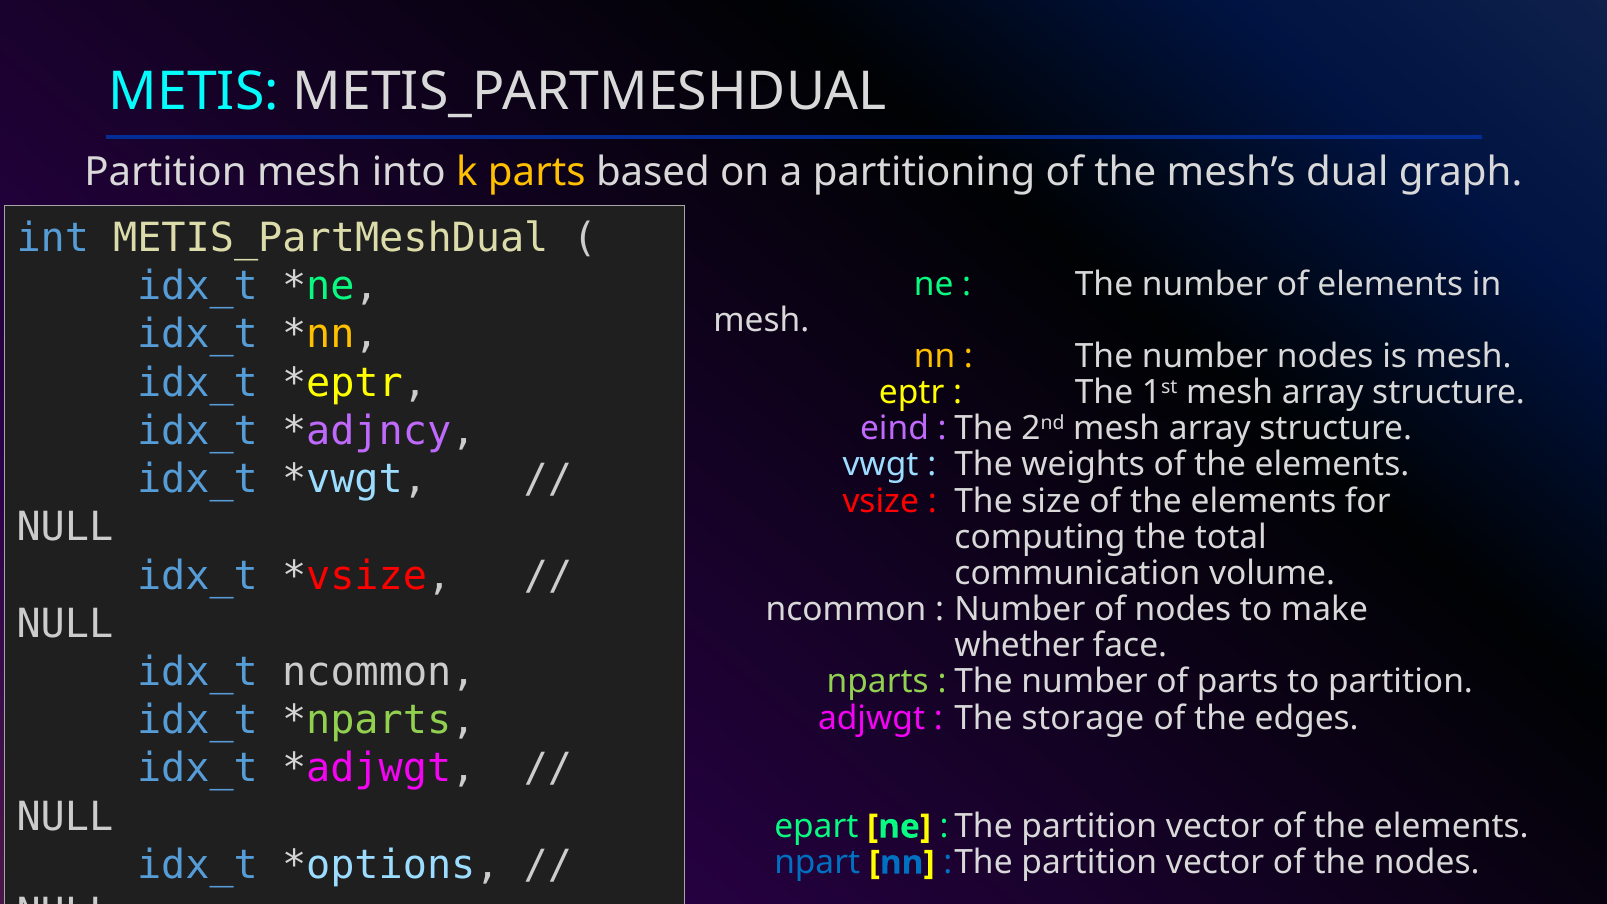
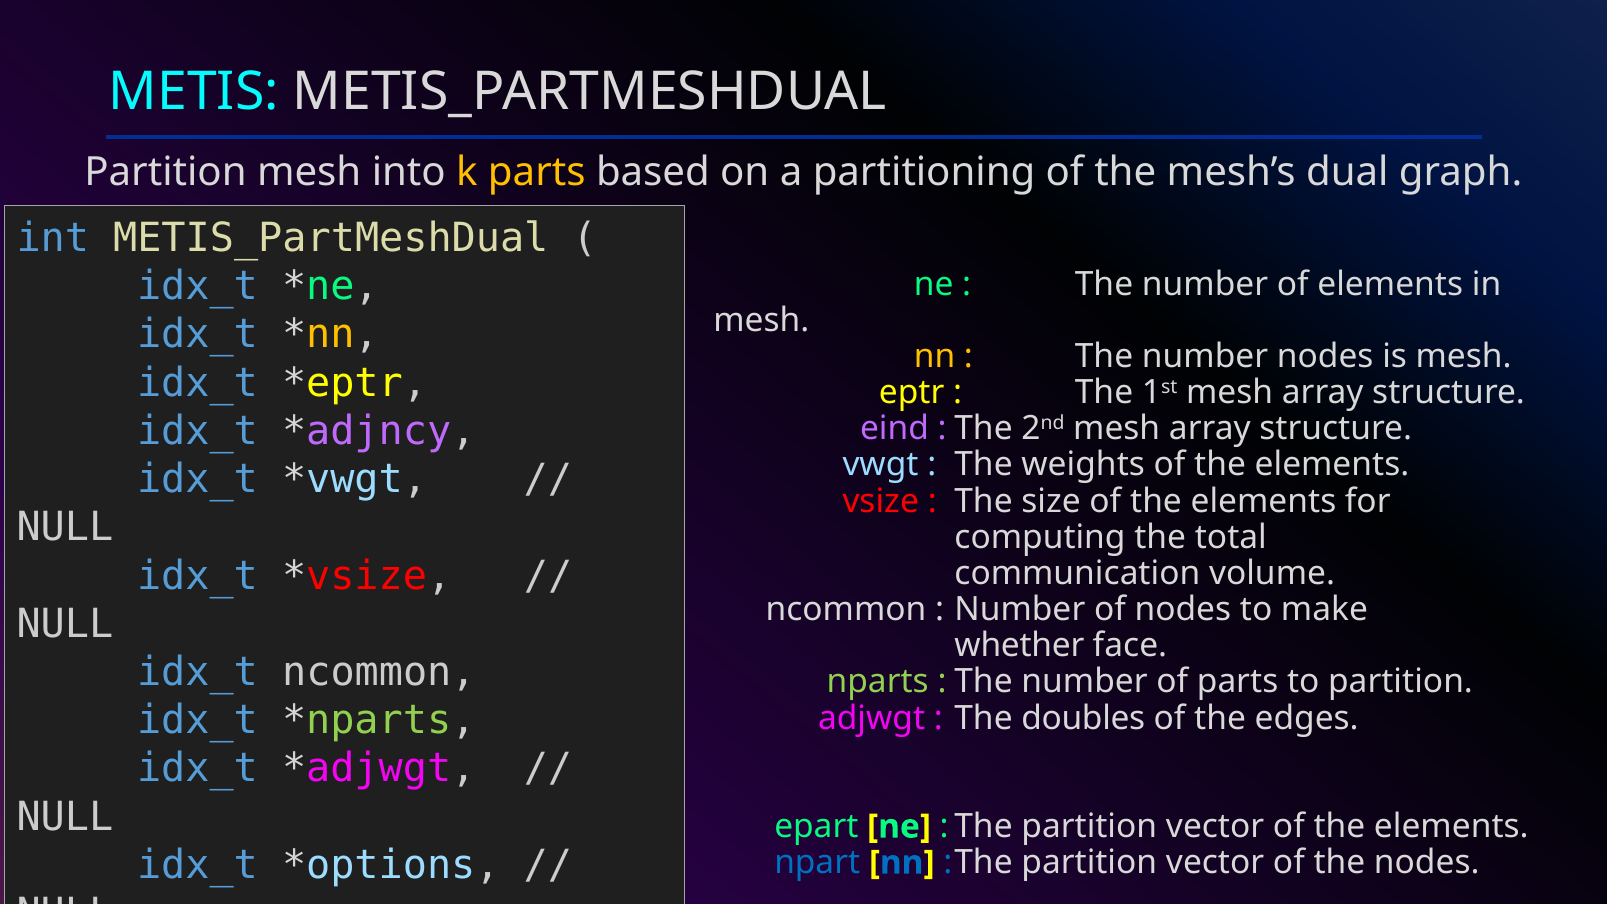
storage: storage -> doubles (1083, 718)
